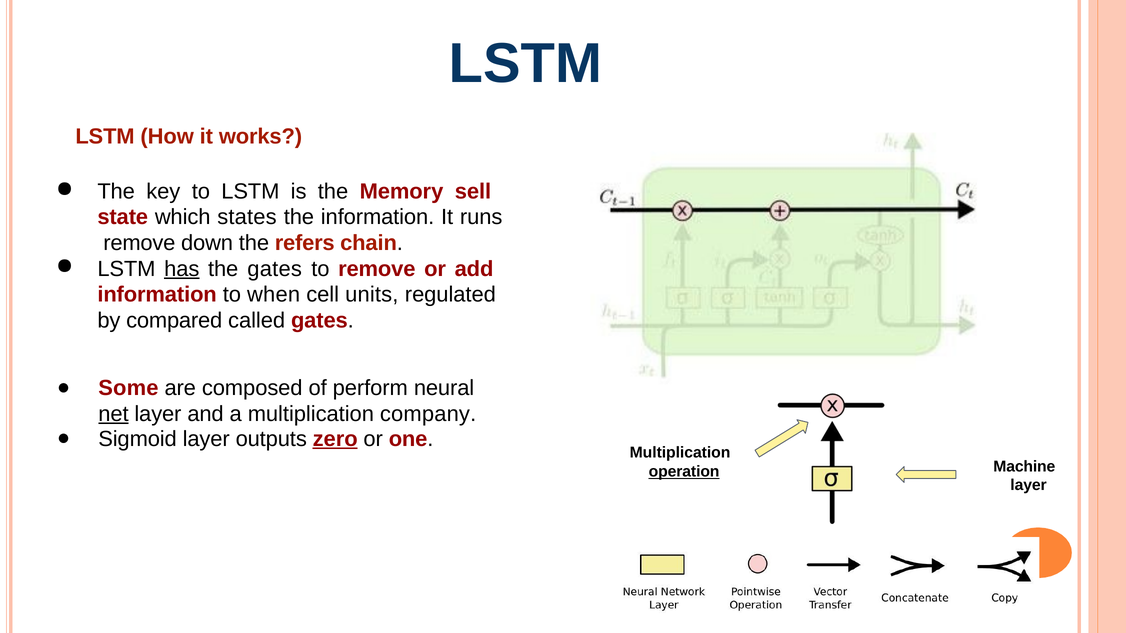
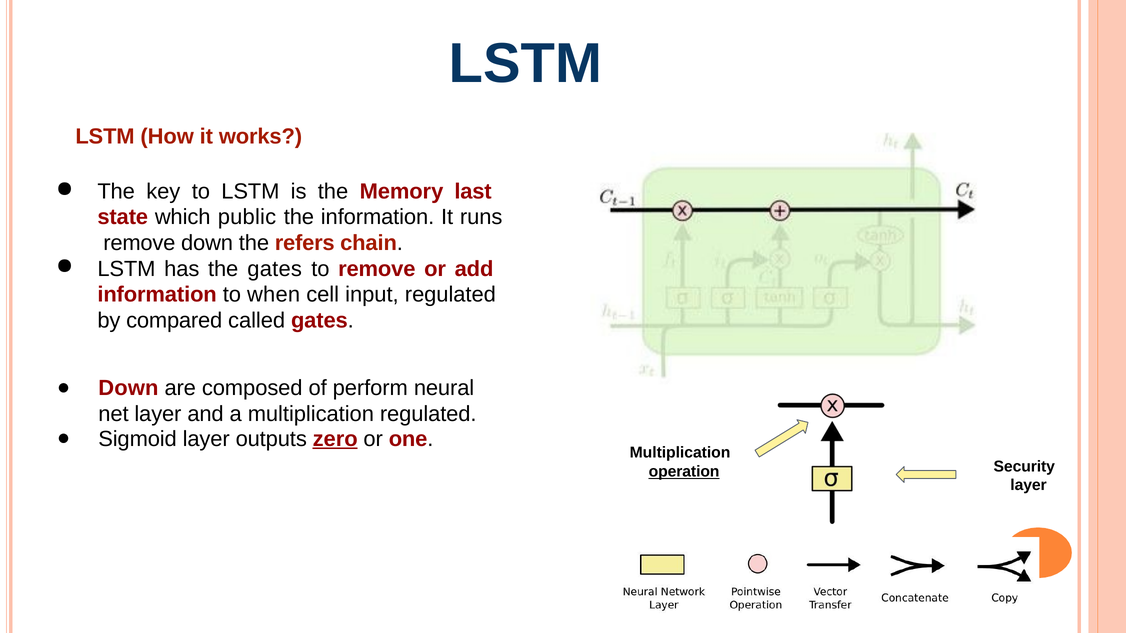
sell: sell -> last (473, 192)
states: states -> public (247, 217)
has underline: present -> none (182, 269)
units: units -> input (372, 295)
Some: Some -> Down (128, 388)
net underline: present -> none (113, 414)
multiplication company: company -> regulated (428, 414)
Machine: Machine -> Security (1024, 467)
